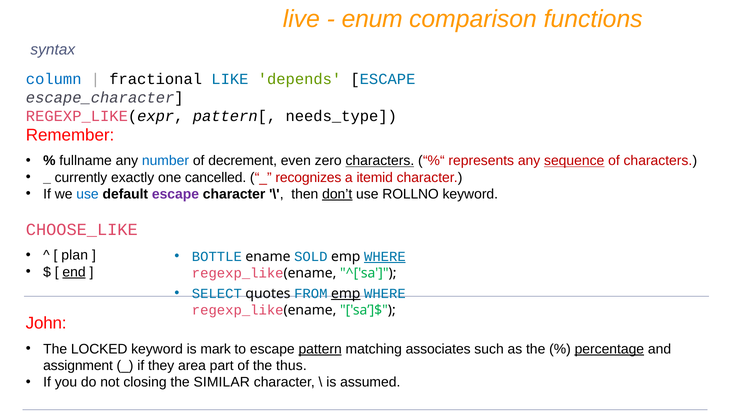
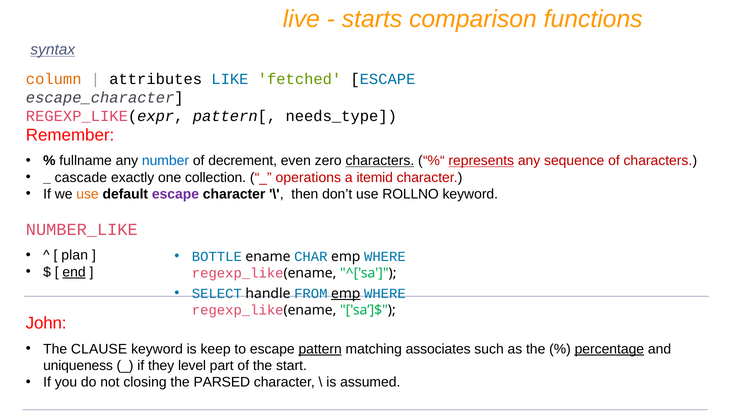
enum: enum -> starts (372, 19)
syntax underline: none -> present (53, 50)
column colour: blue -> orange (54, 79)
fractional: fractional -> attributes (156, 79)
depends: depends -> fetched (300, 79)
represents underline: none -> present (481, 161)
sequence underline: present -> none (574, 161)
currently: currently -> cascade (81, 177)
cancelled: cancelled -> collection (216, 177)
recognizes: recognizes -> operations (308, 177)
use colour: blue -> orange (88, 194)
don’t underline: present -> none (337, 194)
CHOOSE_LIKE: CHOOSE_LIKE -> NUMBER_LIKE (82, 229)
SOLD: SOLD -> CHAR (311, 256)
WHERE underline: present -> none (385, 256)
quotes: quotes -> handle (268, 293)
LOCKED: LOCKED -> CLAUSE (99, 349)
mark: mark -> keep (216, 349)
assignment: assignment -> uniqueness (78, 366)
area: area -> level (192, 366)
thus: thus -> start (291, 366)
SIMILAR: SIMILAR -> PARSED (222, 382)
